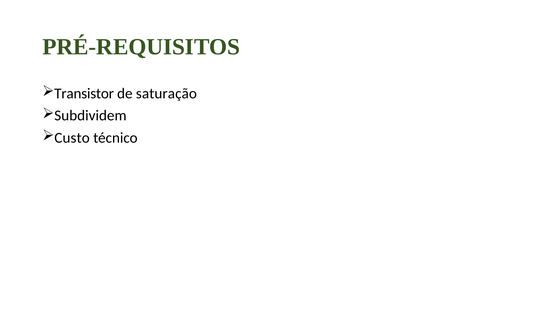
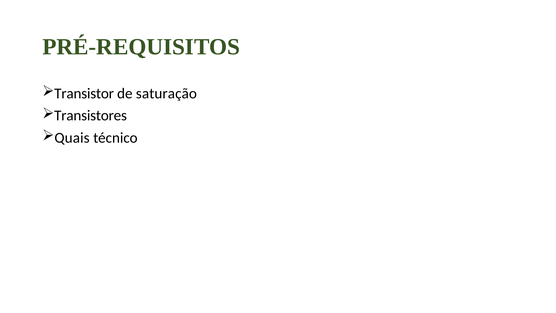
Subdividem: Subdividem -> Transistores (91, 116)
Custo: Custo -> Quais (72, 138)
